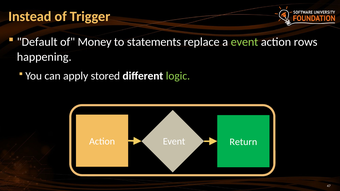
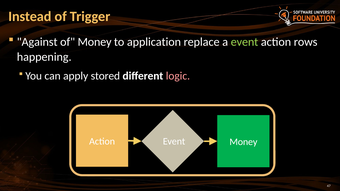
Default: Default -> Against (37, 42)
statements: statements -> application (154, 42)
logic colour: light green -> pink (178, 76)
Event Return: Return -> Money (243, 142)
